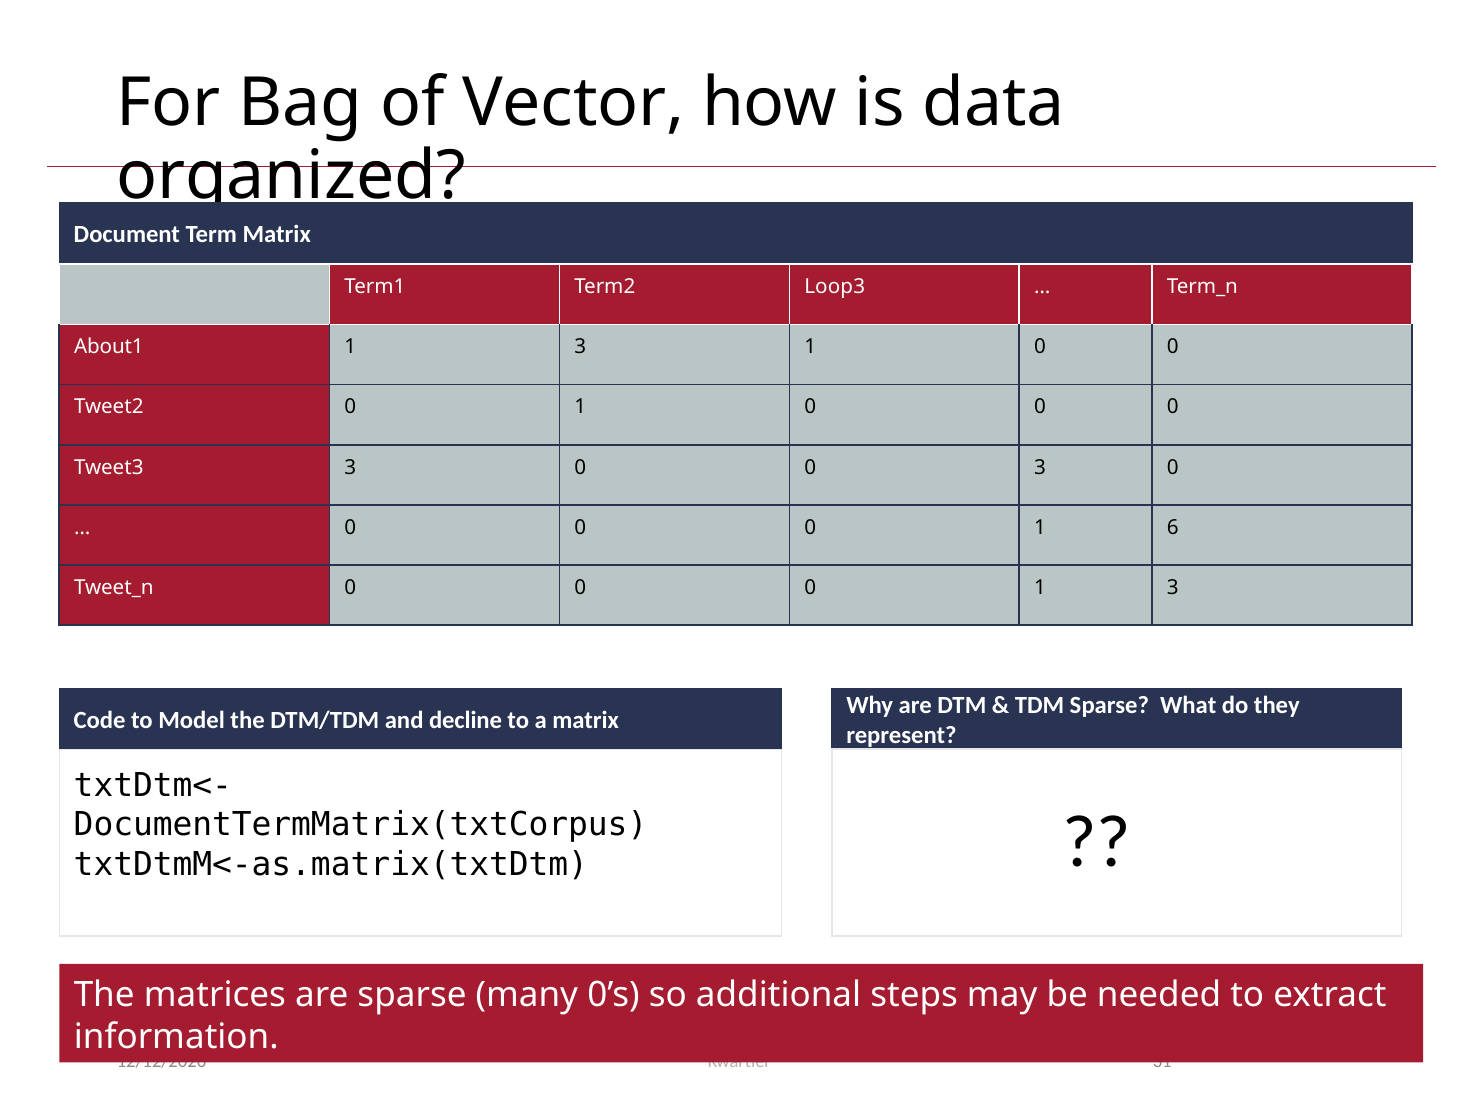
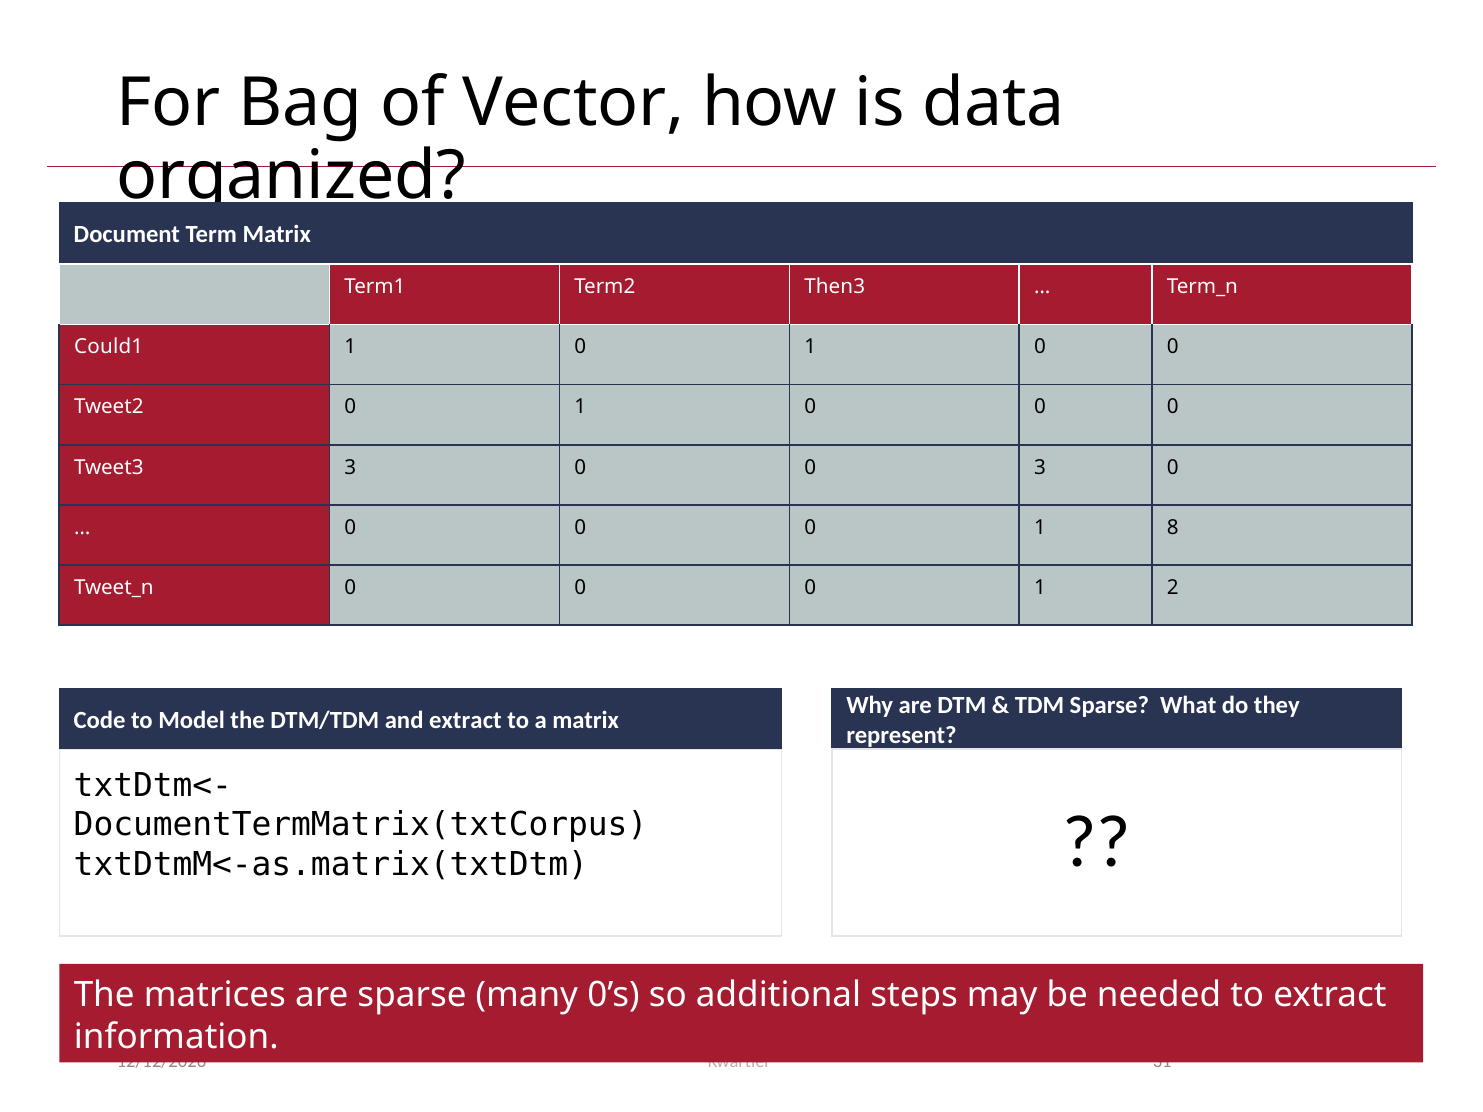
Loop3: Loop3 -> Then3 (835, 287)
About1: About1 -> Could1 (109, 347)
3: 3 -> 0 (580, 347)
6: 6 -> 8 (1173, 528)
0 1 3: 3 -> 2 (1173, 588)
and decline: decline -> extract (465, 720)
